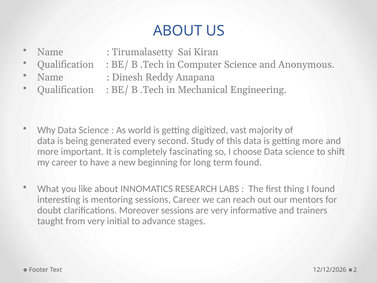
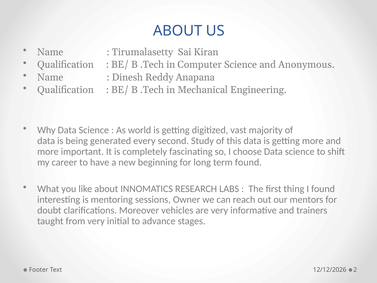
sessions Career: Career -> Owner (187, 199)
Moreover sessions: sessions -> vehicles (177, 210)
